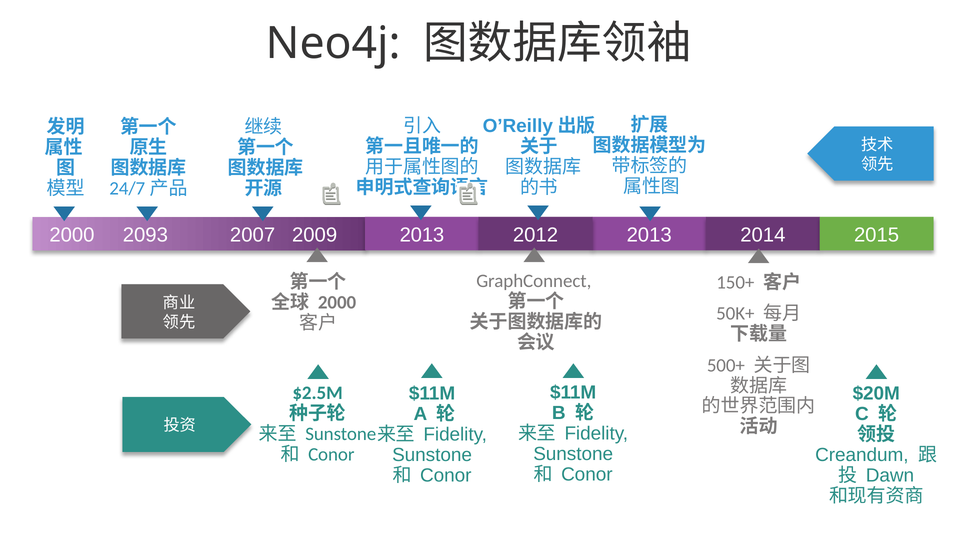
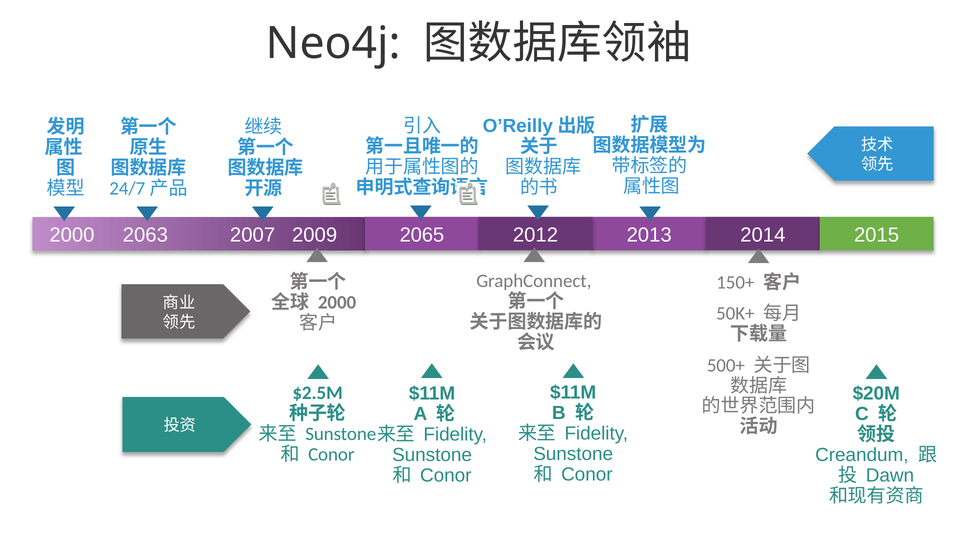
2093: 2093 -> 2063 (145, 235)
2009 2013: 2013 -> 2065 (422, 235)
